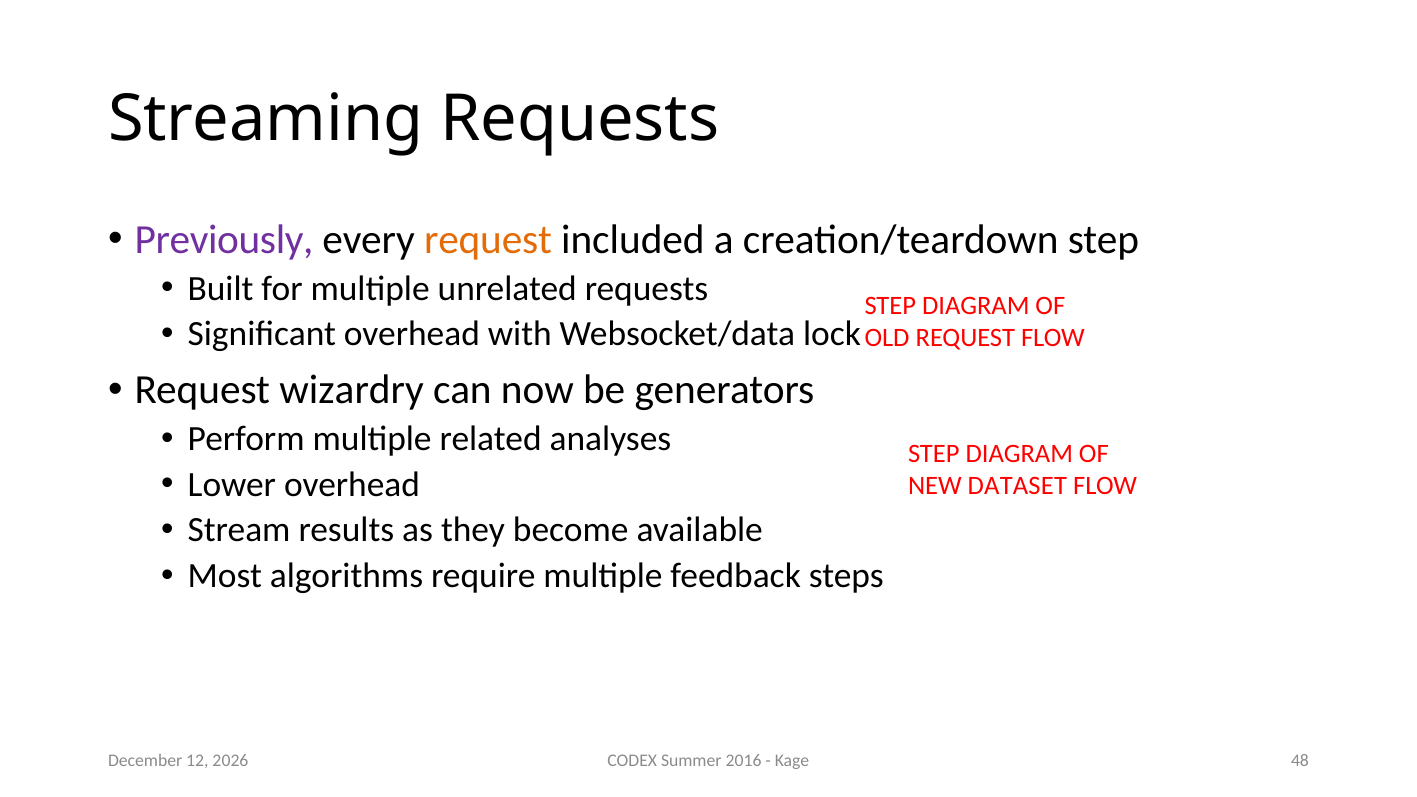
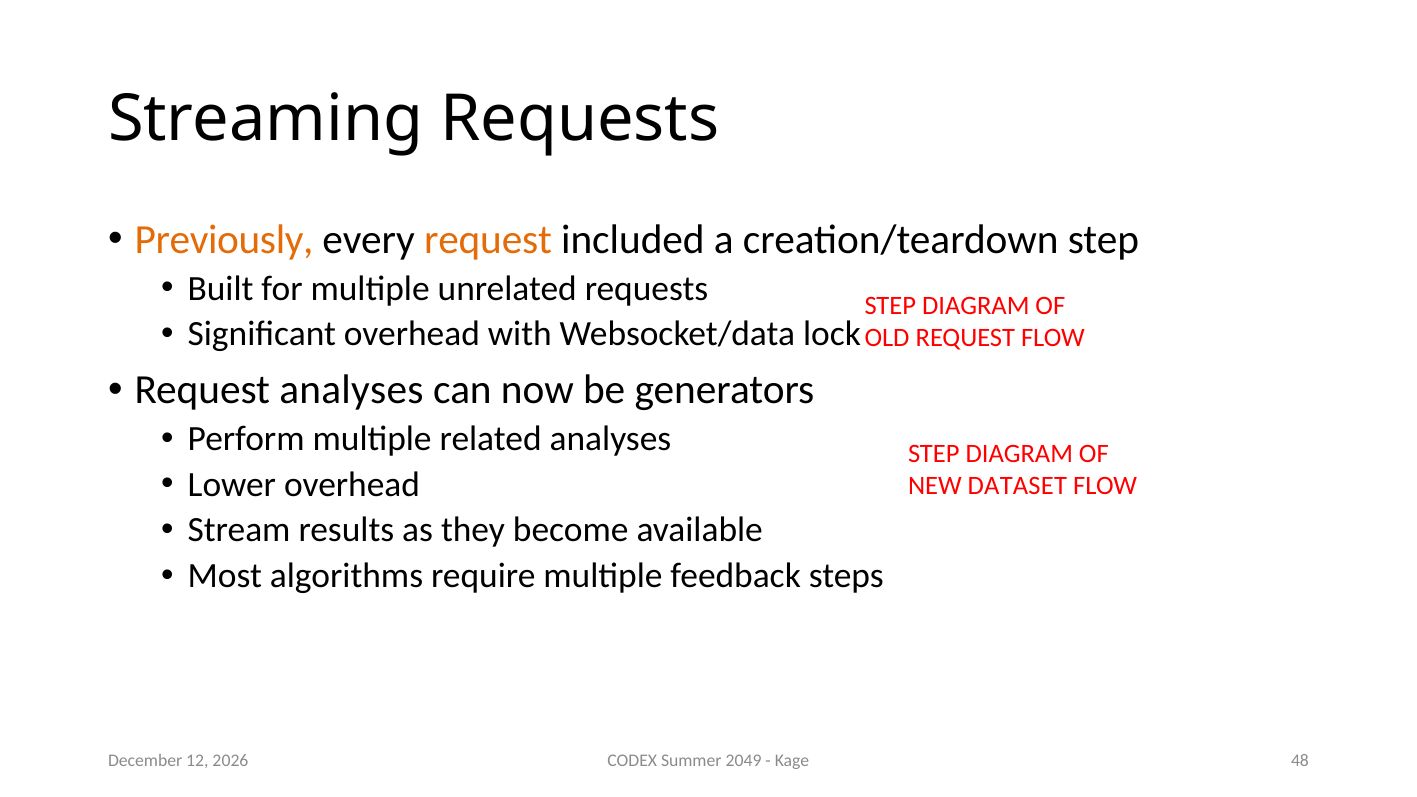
Previously colour: purple -> orange (224, 240)
Request wizardry: wizardry -> analyses (351, 390)
2016: 2016 -> 2049 (744, 761)
